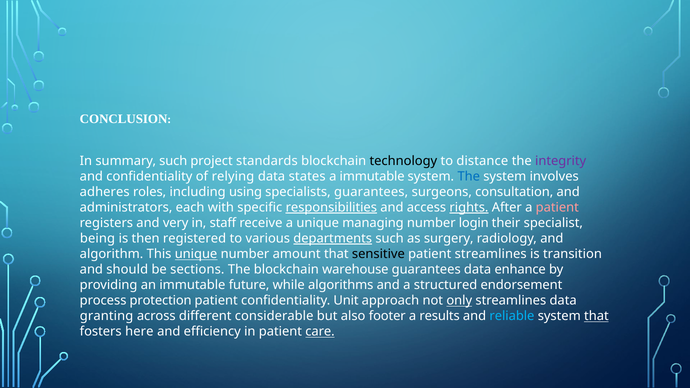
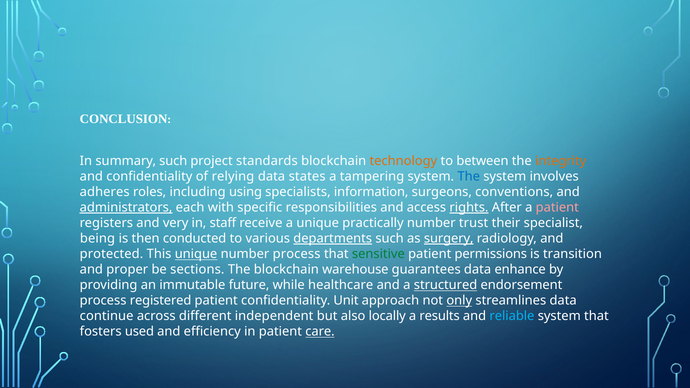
technology colour: black -> orange (403, 161)
distance: distance -> between (482, 161)
integrity colour: purple -> orange (561, 161)
a immutable: immutable -> tampering (372, 177)
specialists guarantees: guarantees -> information (371, 192)
consultation: consultation -> conventions (514, 192)
administrators underline: none -> present (126, 208)
responsibilities underline: present -> none (331, 208)
managing: managing -> practically (373, 223)
login: login -> trust (474, 223)
registered: registered -> conducted (195, 239)
surgery underline: none -> present (449, 239)
algorithm: algorithm -> protected (111, 254)
number amount: amount -> process (297, 254)
sensitive colour: black -> green (378, 254)
patient streamlines: streamlines -> permissions (491, 254)
should: should -> proper (127, 270)
algorithms: algorithms -> healthcare (341, 285)
structured underline: none -> present (446, 285)
protection: protection -> registered (161, 301)
granting: granting -> continue (107, 316)
considerable: considerable -> independent (274, 316)
footer: footer -> locally (387, 316)
that underline: present -> none (596, 316)
here: here -> used (139, 332)
